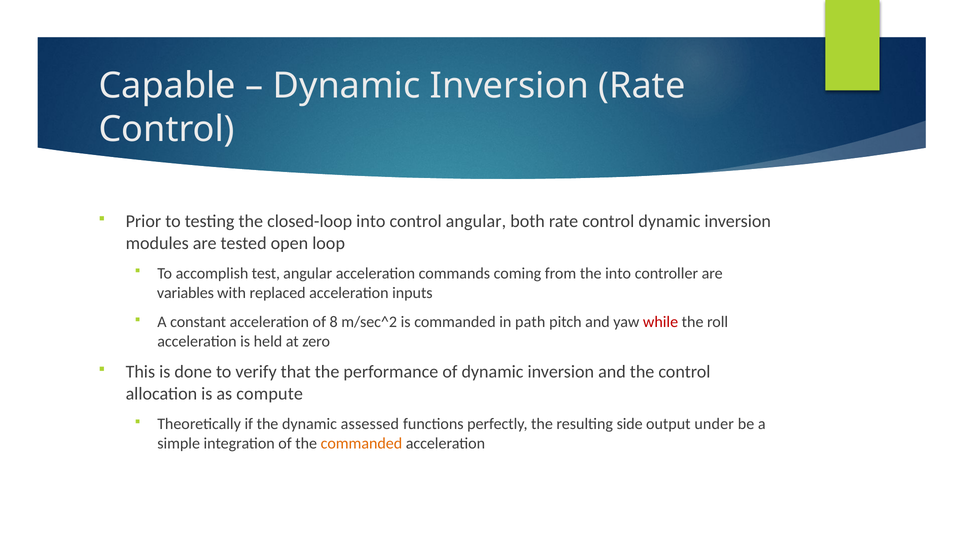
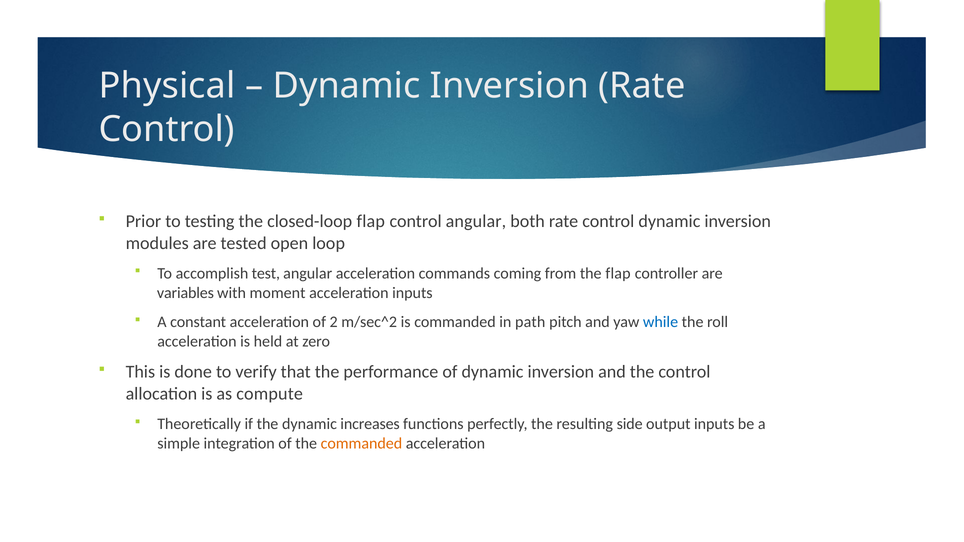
Capable: Capable -> Physical (167, 86)
closed-loop into: into -> flap (371, 222)
the into: into -> flap (618, 274)
replaced: replaced -> moment (278, 293)
8: 8 -> 2 (334, 322)
while colour: red -> blue (661, 322)
assessed: assessed -> increases (370, 424)
output under: under -> inputs (714, 424)
